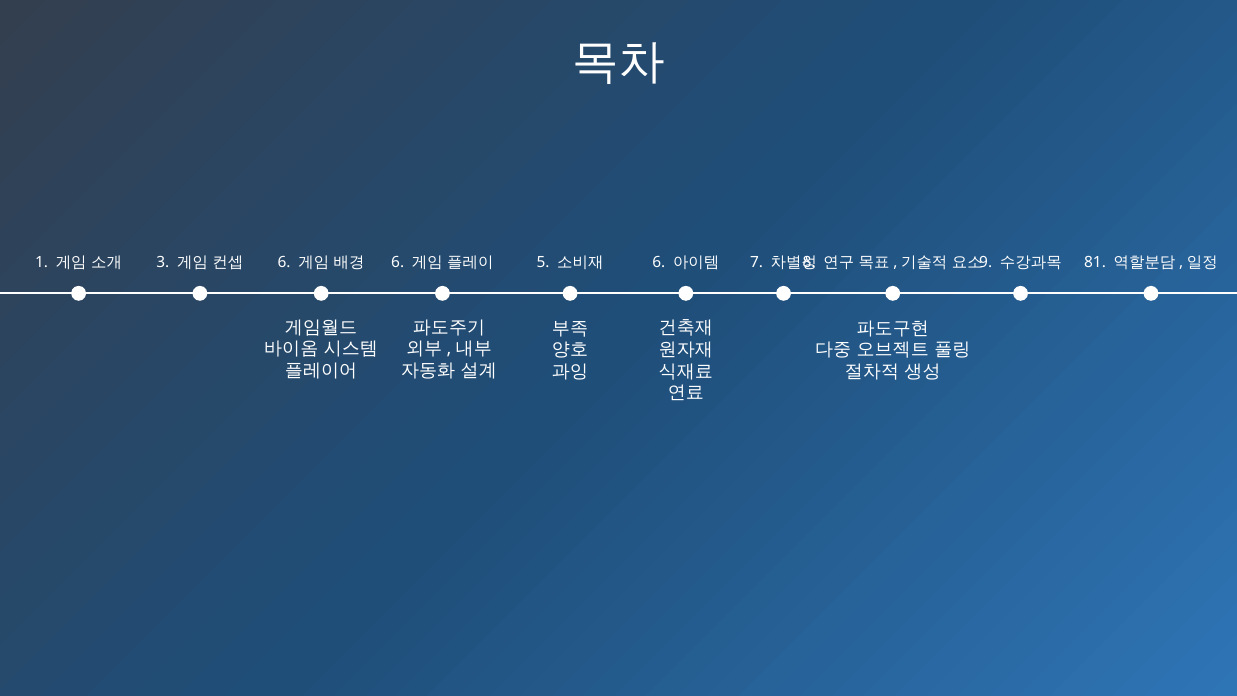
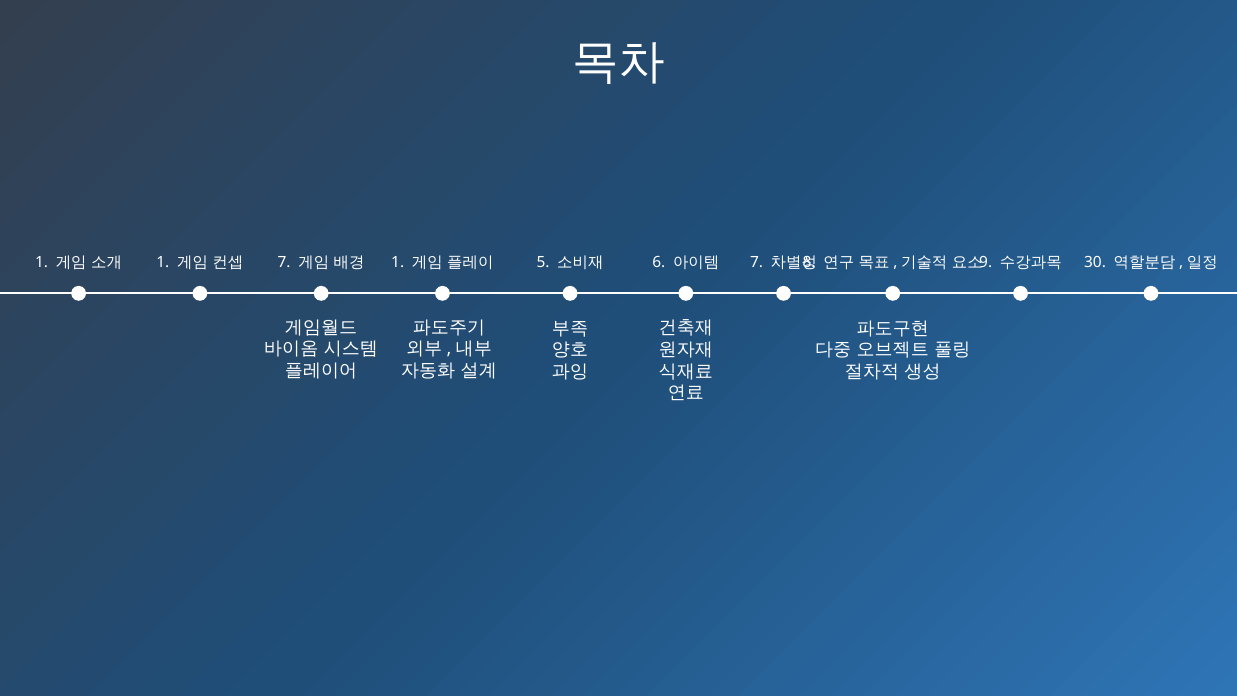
3: 3 -> 1 (163, 262)
6: 6 -> 7 (284, 262)
6: 6 -> 1 (398, 262)
81: 81 -> 30 (1095, 262)
